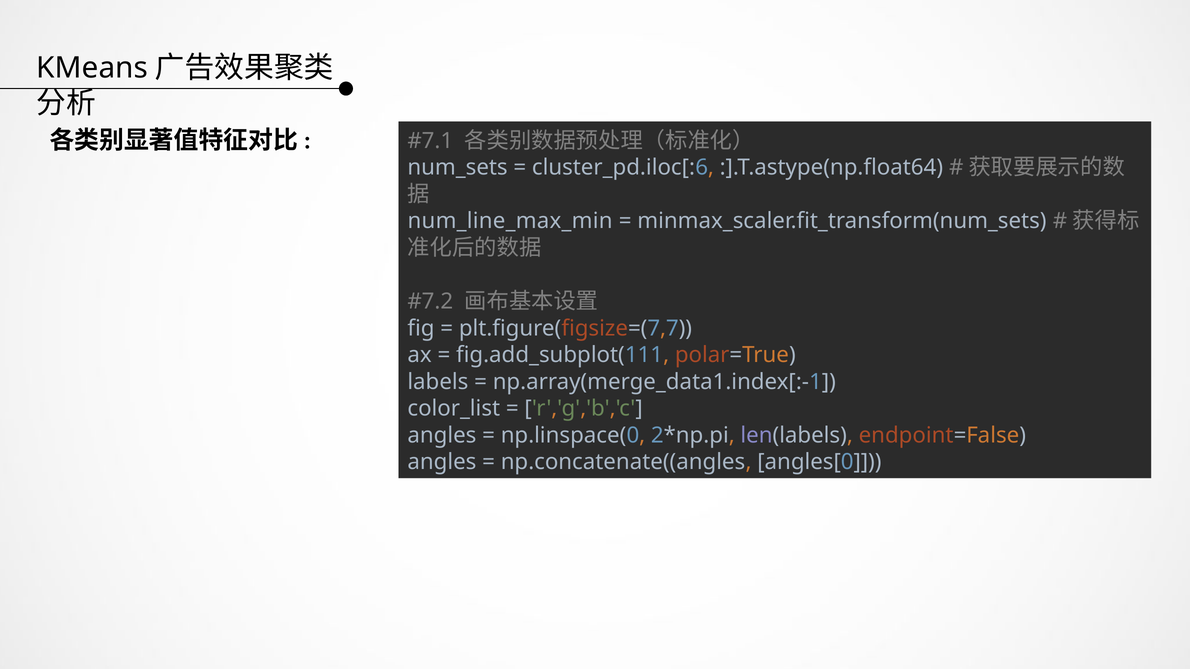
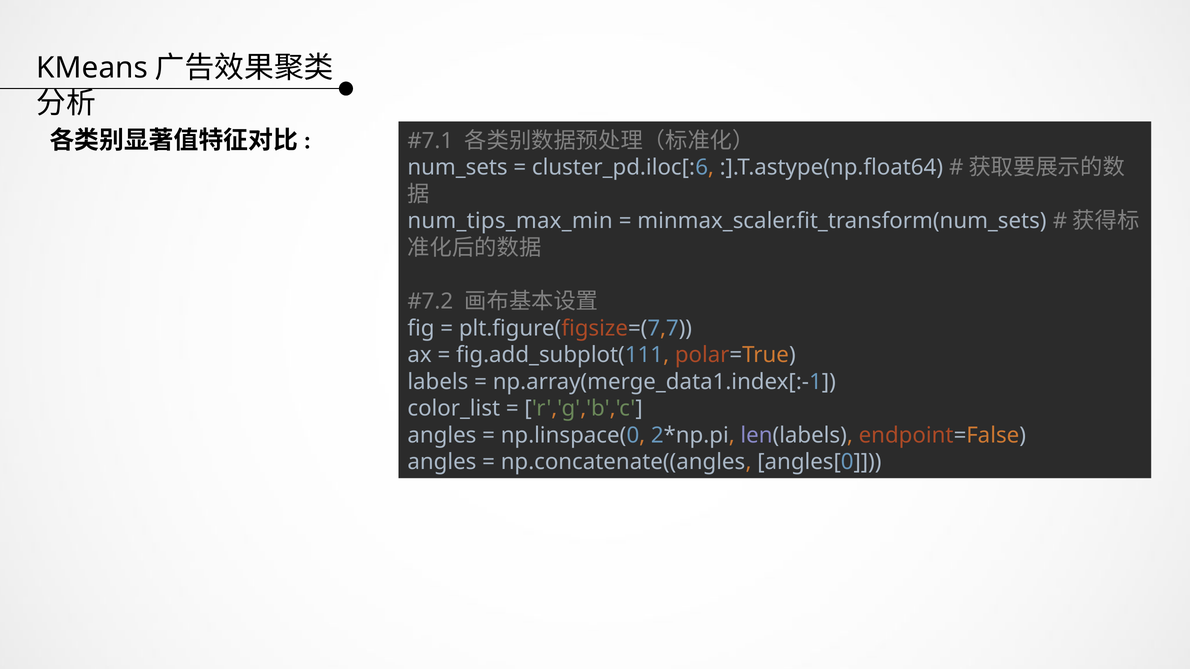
num_line_max_min: num_line_max_min -> num_tips_max_min (510, 221)
